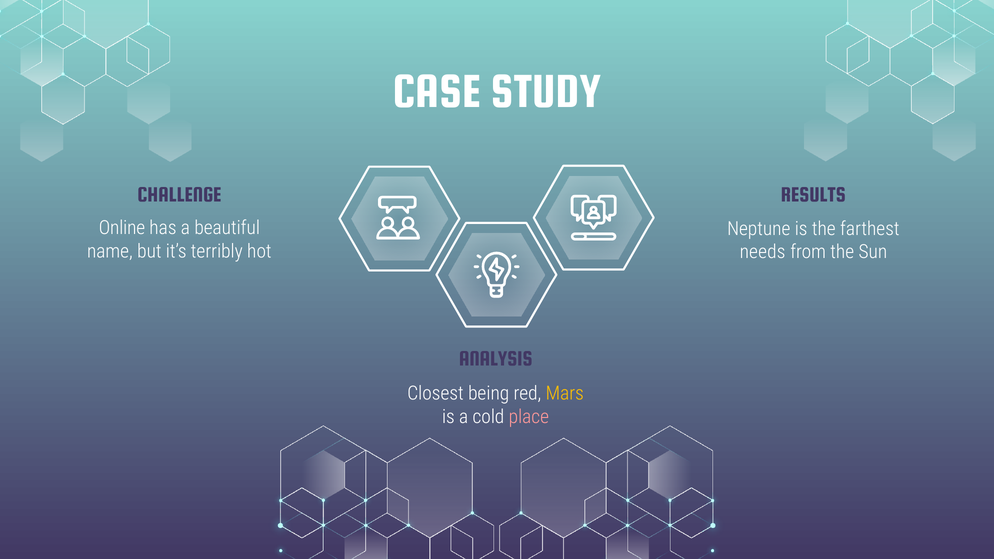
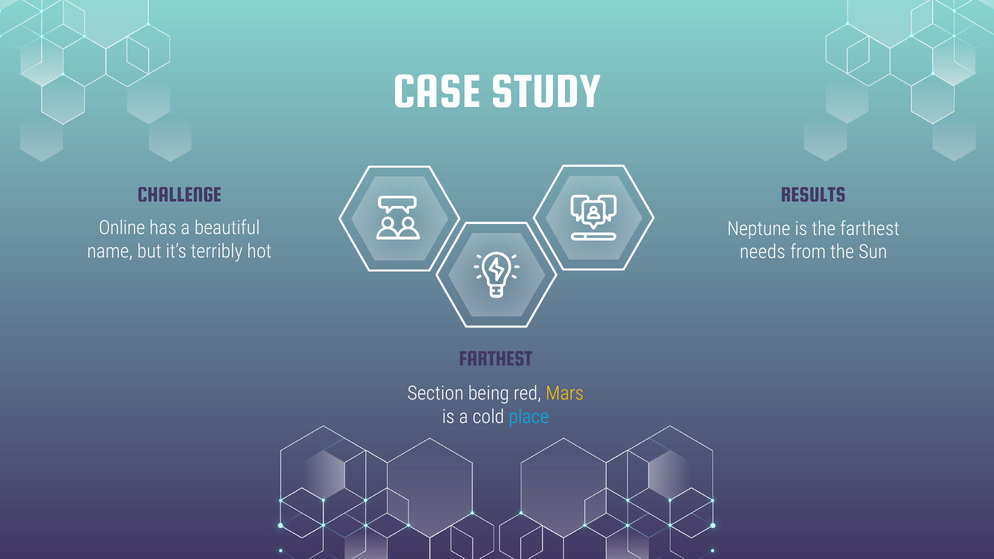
ANALYSIS: ANALYSIS -> FARTHEST (496, 359)
Closest: Closest -> Section (435, 394)
place colour: pink -> light blue (529, 417)
